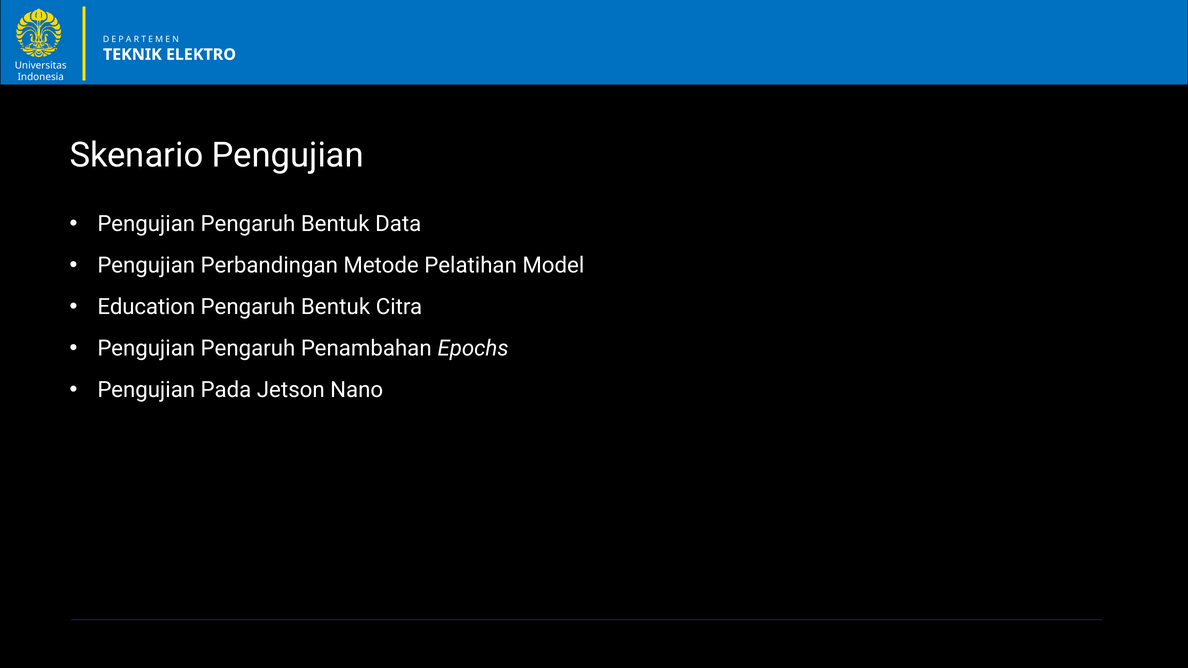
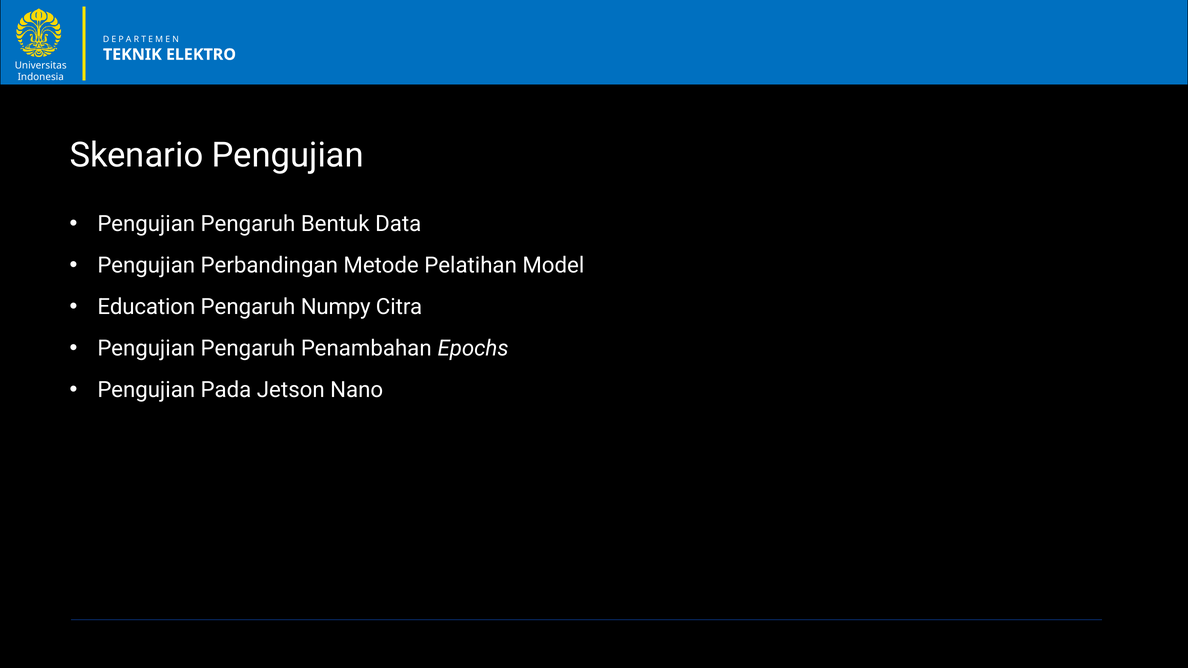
Bentuk: Bentuk -> Numpy (336, 307)
